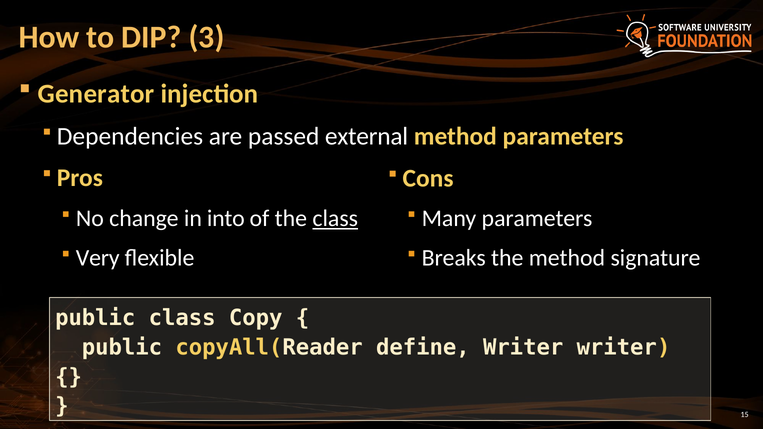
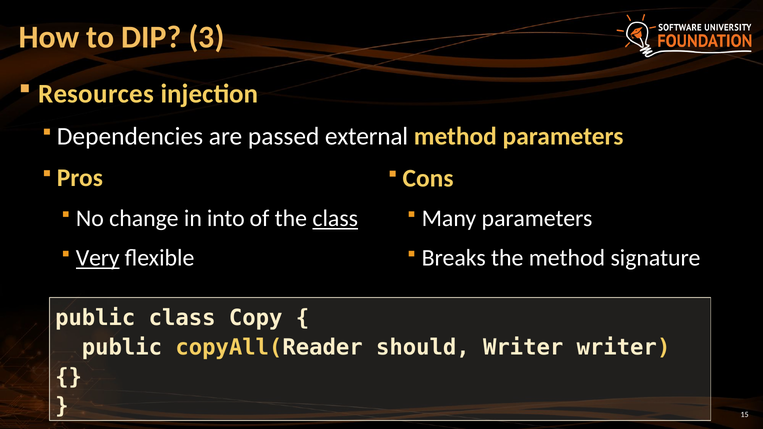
Generator: Generator -> Resources (96, 94)
Very underline: none -> present (98, 258)
define: define -> should (423, 348)
